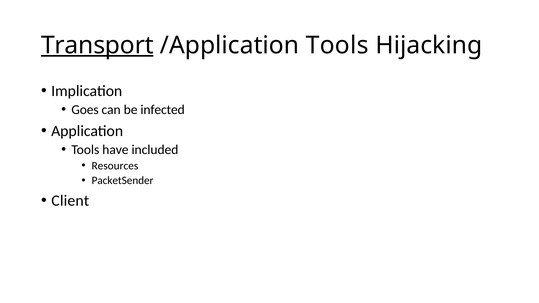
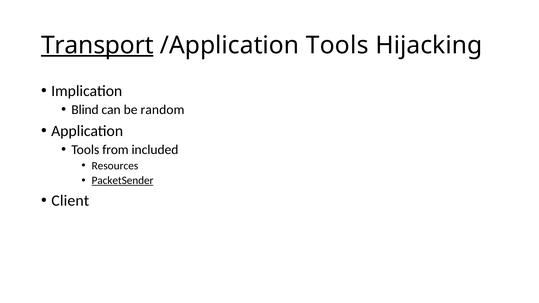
Goes: Goes -> Blind (85, 110)
infected: infected -> random (162, 110)
have: have -> from (115, 150)
PacketSender underline: none -> present (123, 181)
